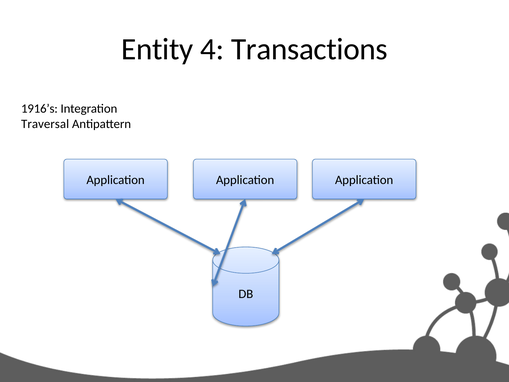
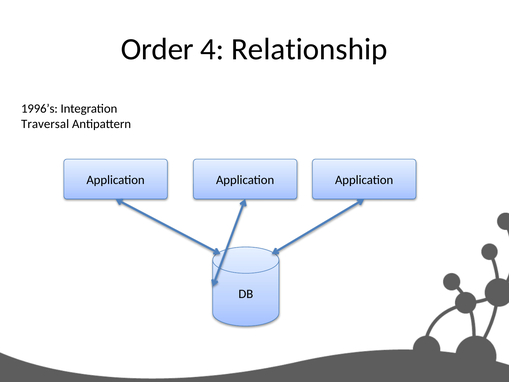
Entity: Entity -> Order (157, 49)
Transactions: Transactions -> Relationship (309, 49)
1916’s: 1916’s -> 1996’s (39, 109)
